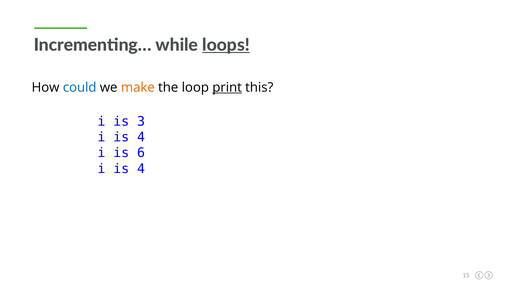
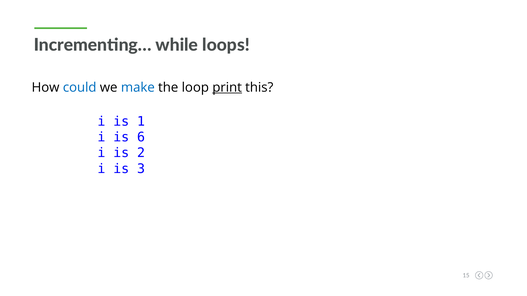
loops underline: present -> none (226, 45)
make colour: orange -> blue (138, 88)
3: 3 -> 1 (141, 122)
4: 4 -> 6 (141, 137)
6: 6 -> 2 (141, 153)
4: 4 -> 3 (141, 169)
